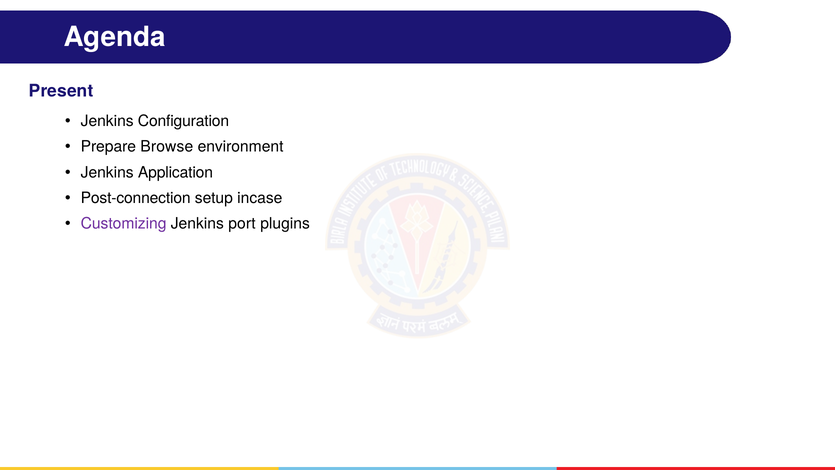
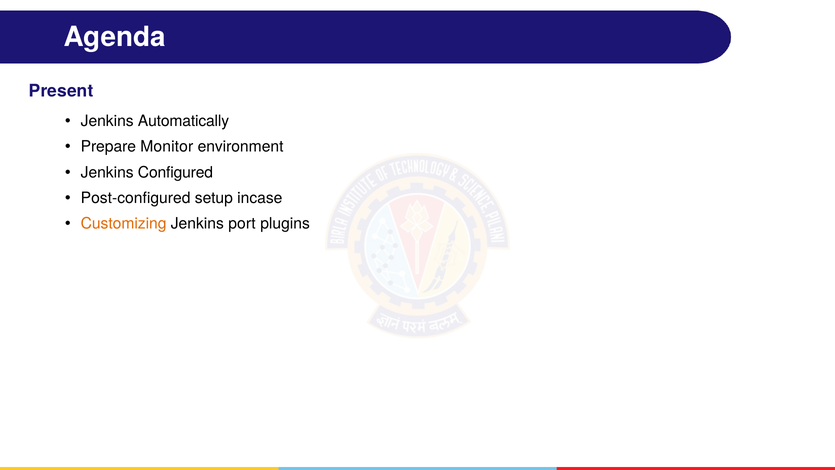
Configuration: Configuration -> Automatically (183, 121)
Browse: Browse -> Monitor (167, 147)
Application: Application -> Configured (175, 172)
Post-connection: Post-connection -> Post-configured (136, 198)
Customizing colour: purple -> orange (124, 224)
